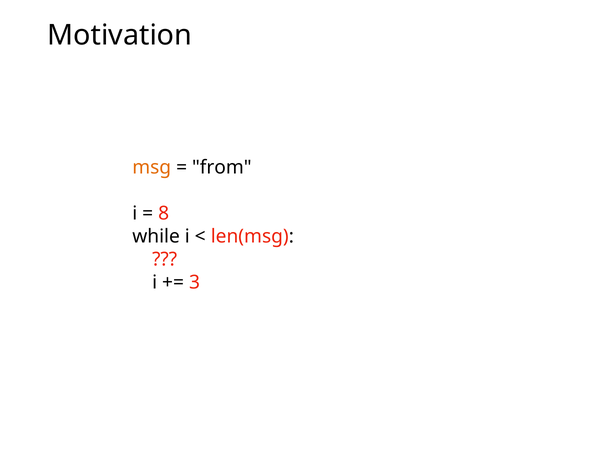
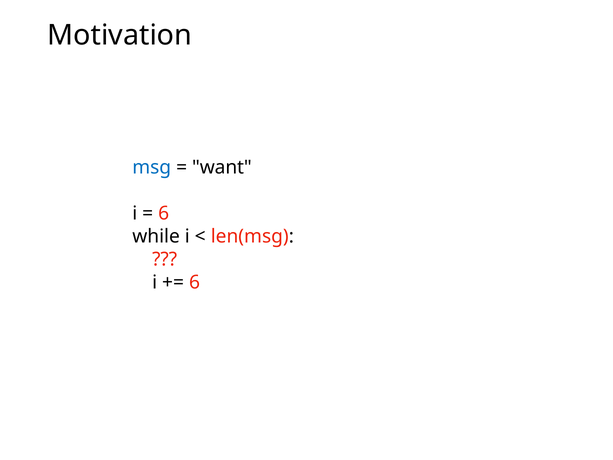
msg colour: orange -> blue (152, 167)
from: from -> want (222, 167)
8: 8 -> 6 (164, 213)
3: 3 -> 6 (195, 282)
